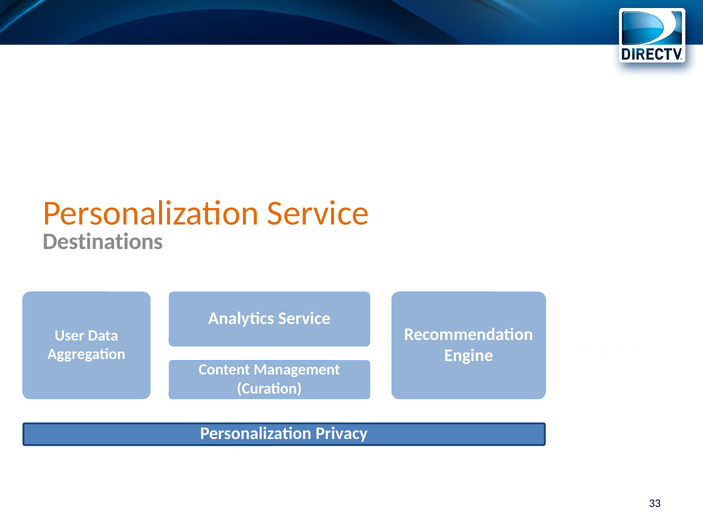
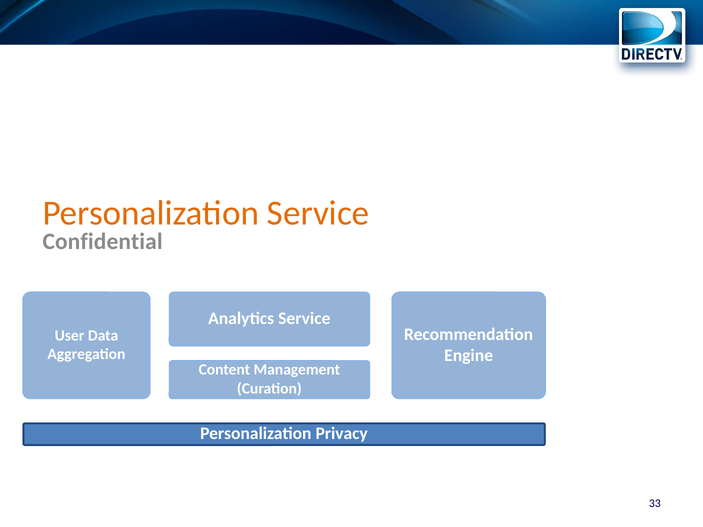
Destinations: Destinations -> Confidential (103, 242)
